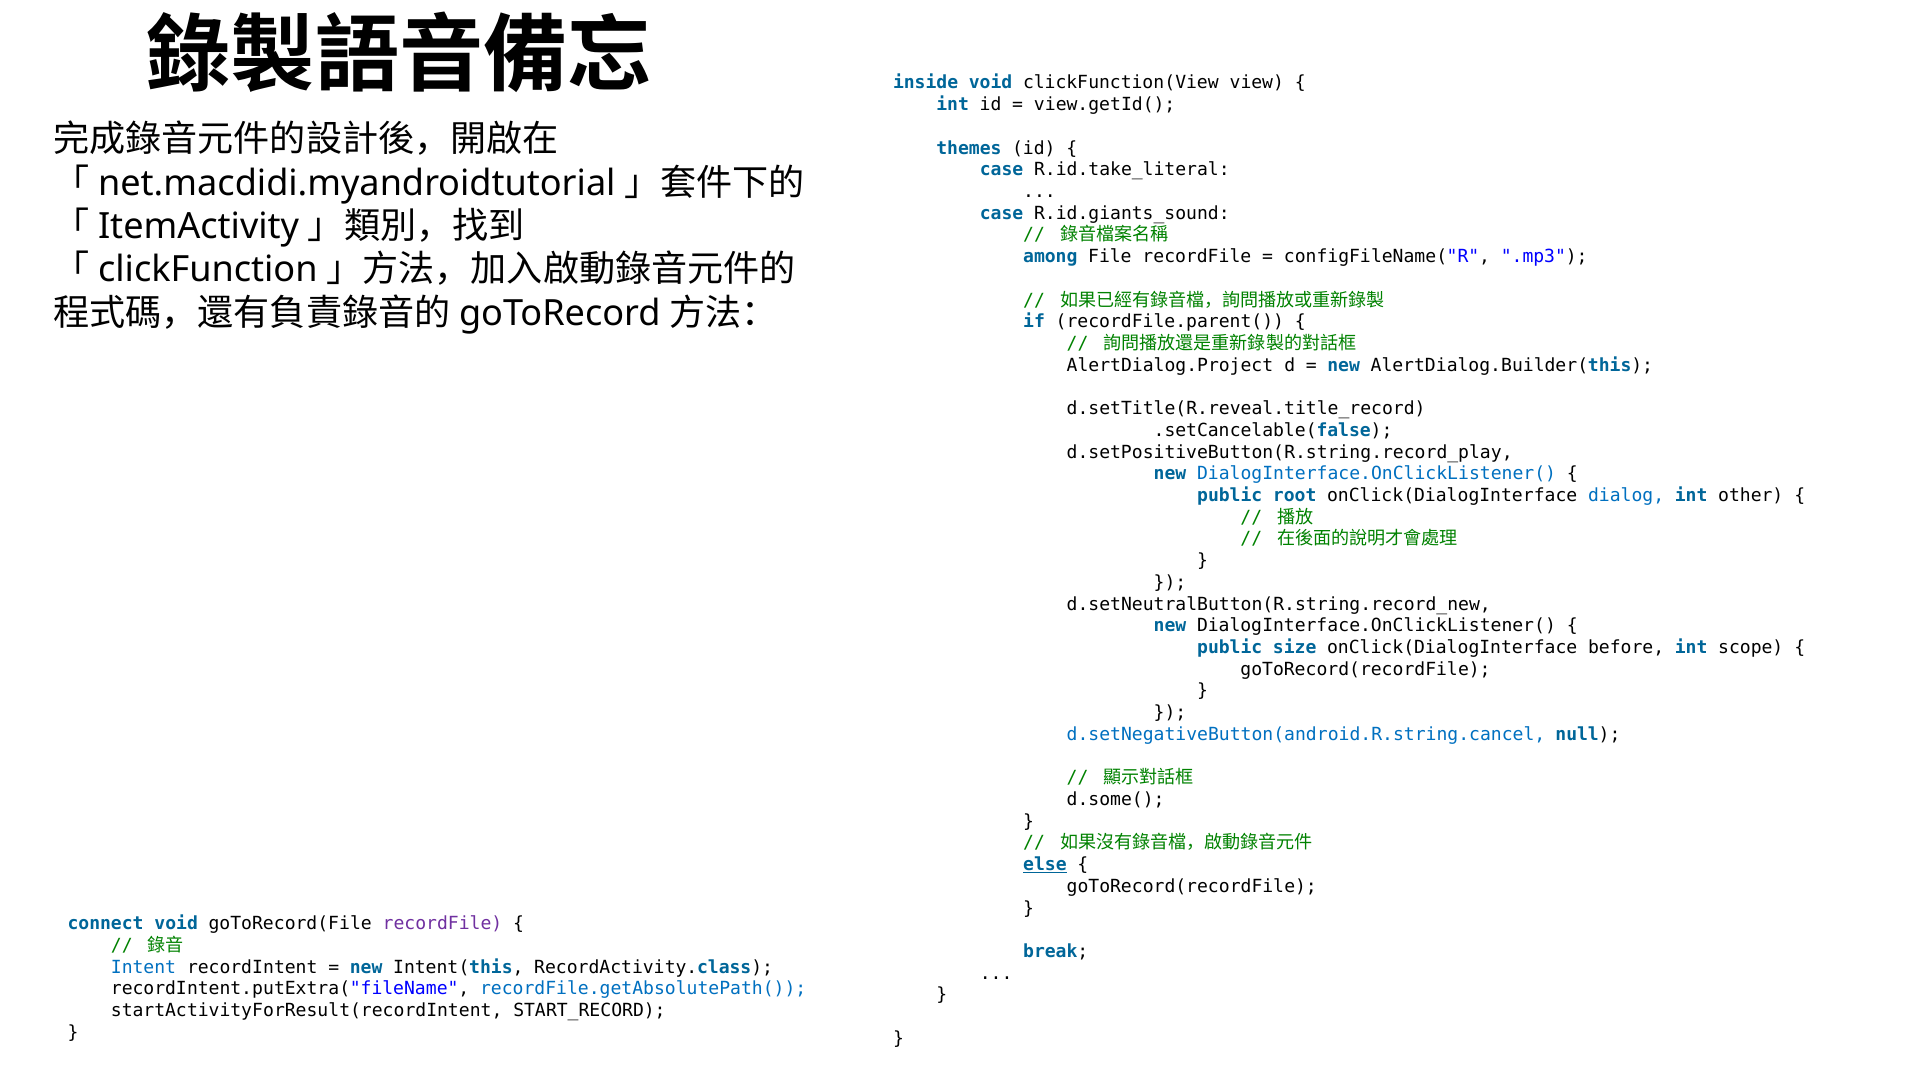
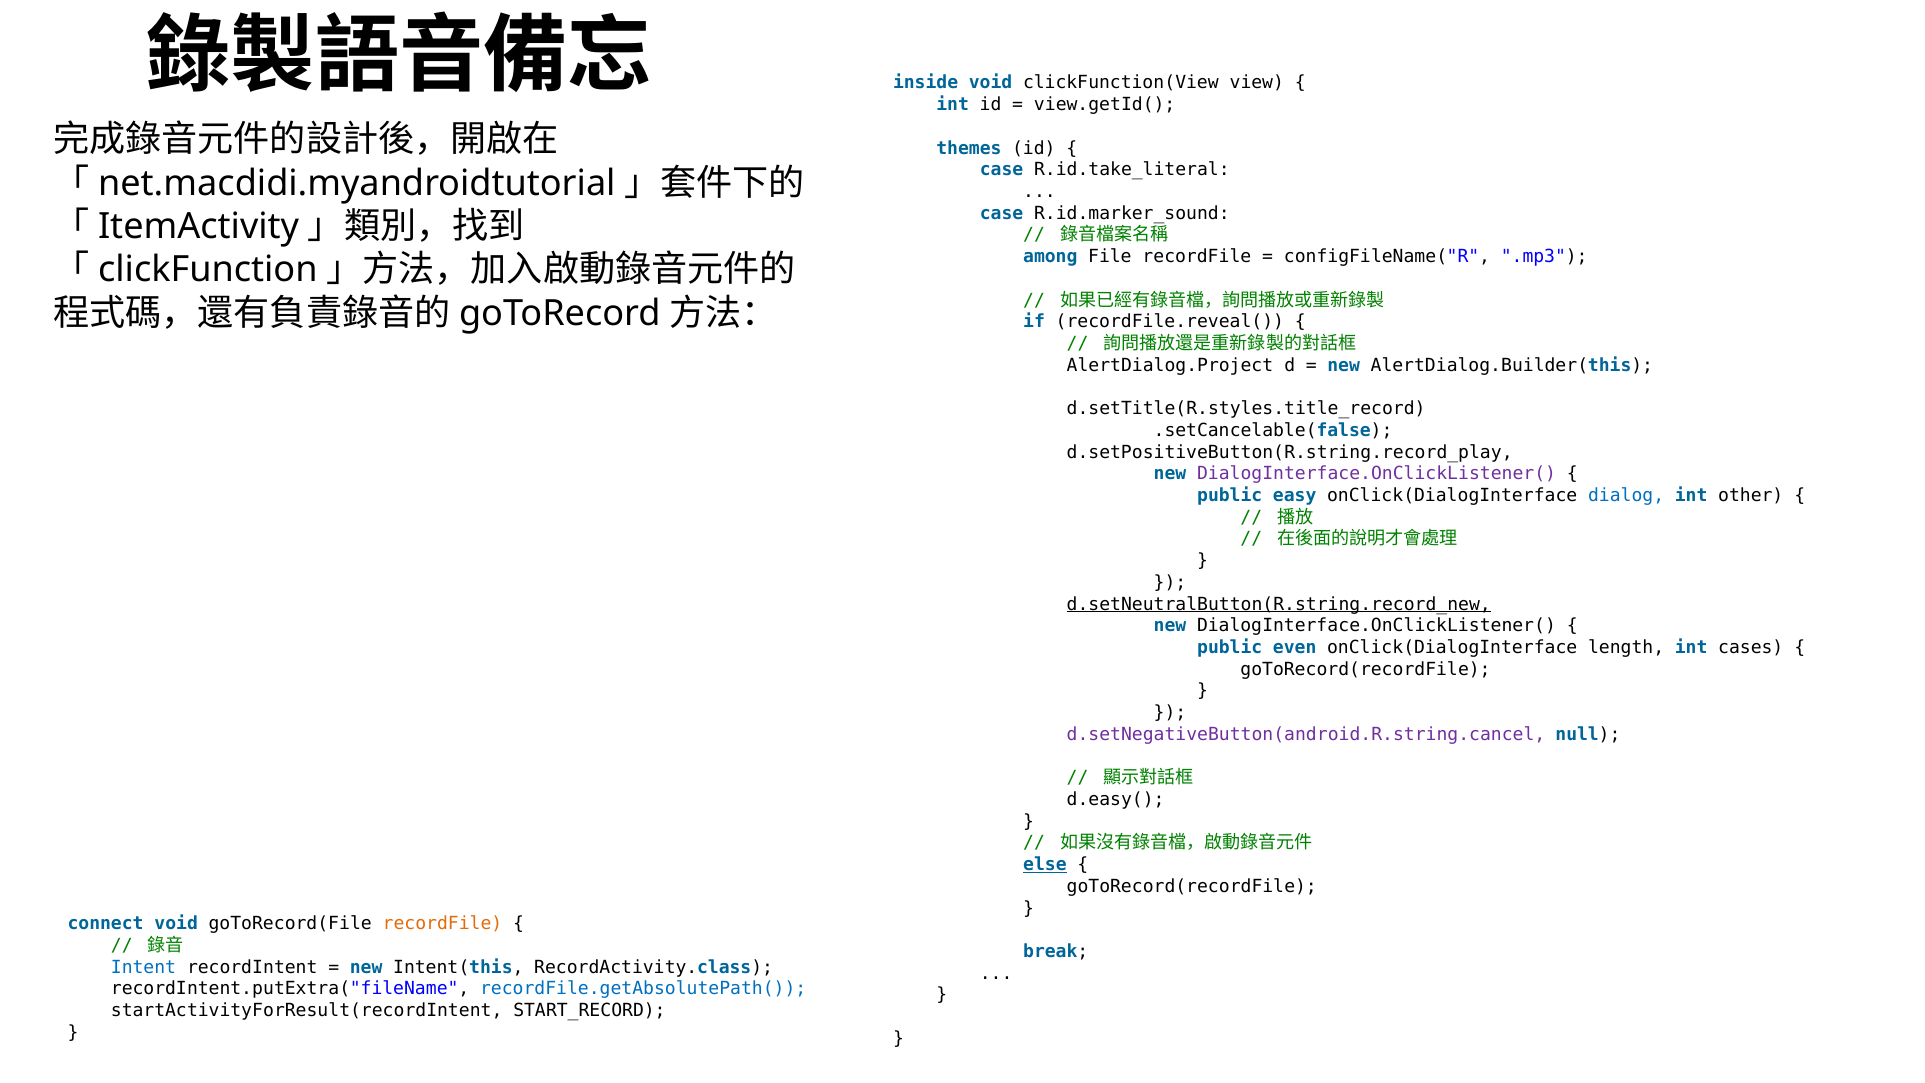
R.id.giants_sound: R.id.giants_sound -> R.id.marker_sound (1132, 213)
recordFile.parent(: recordFile.parent( -> recordFile.reveal( (1170, 322)
d.setTitle(R.reveal.title_record: d.setTitle(R.reveal.title_record -> d.setTitle(R.styles.title_record (1246, 409)
DialogInterface.OnClickListener( colour: blue -> purple (1377, 474)
root: root -> easy (1295, 495)
d.setNeutralButton(R.string.record_new underline: none -> present (1279, 604)
size: size -> even (1295, 647)
before: before -> length (1626, 647)
scope: scope -> cases (1751, 647)
d.setNegativeButton(android.R.string.cancel colour: blue -> purple (1306, 734)
d.some(: d.some( -> d.easy( (1116, 799)
recordFile colour: purple -> orange (442, 924)
